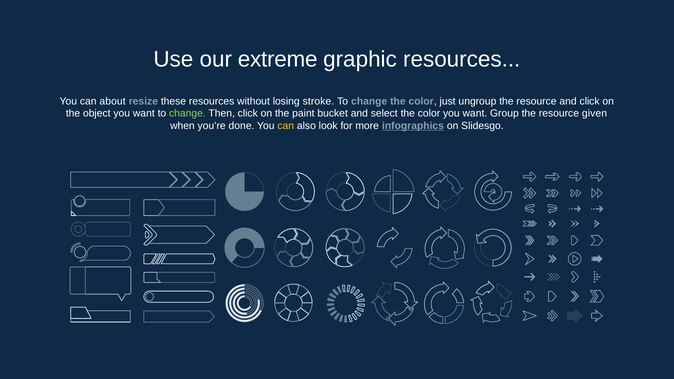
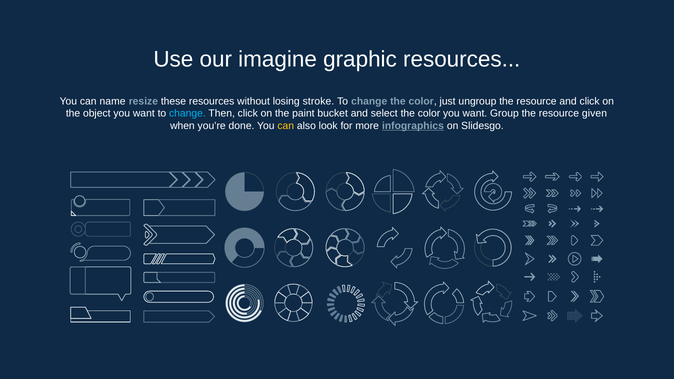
extreme: extreme -> imagine (278, 59)
about: about -> name (113, 101)
change colour: light green -> light blue (187, 114)
